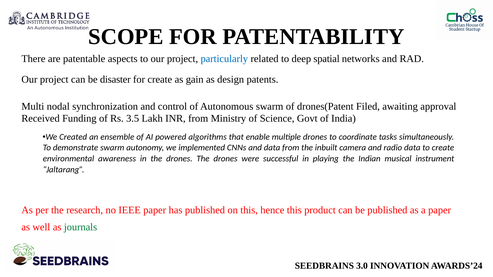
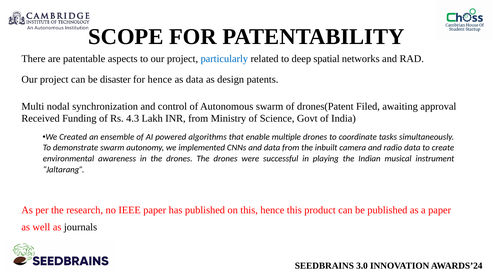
for create: create -> hence (160, 79)
as gain: gain -> data (195, 79)
3.5: 3.5 -> 4.3 (133, 119)
journals colour: green -> black (81, 228)
